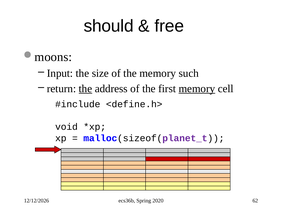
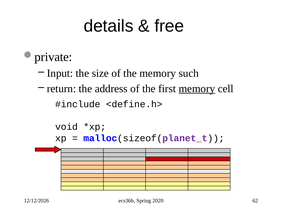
should: should -> details (109, 26)
moons: moons -> private (53, 57)
the underline: present -> none (85, 88)
